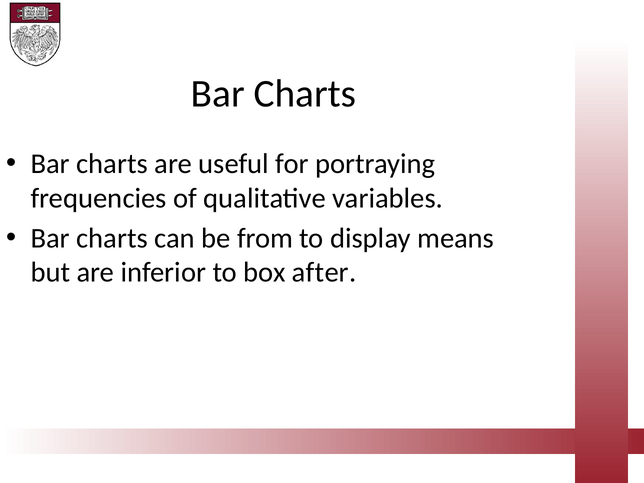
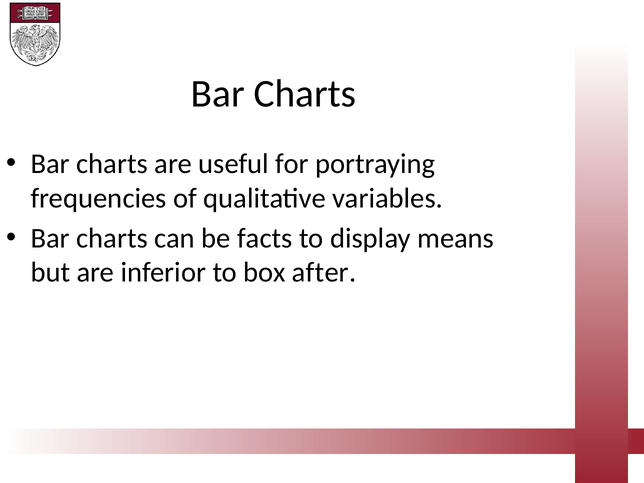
from: from -> facts (265, 238)
